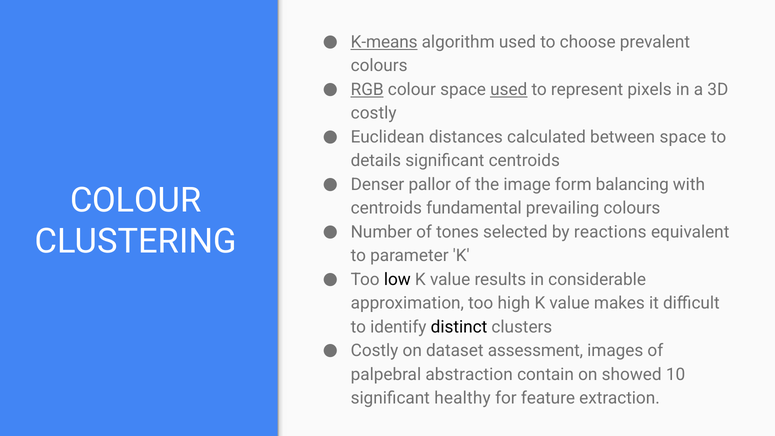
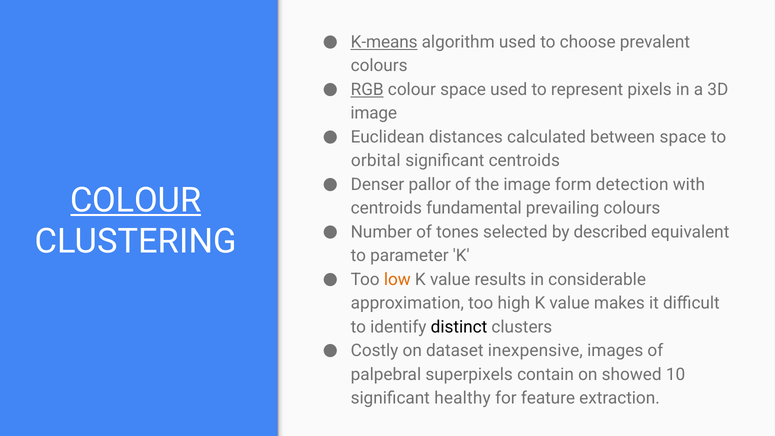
used underline: present -> none (509, 90)
costly: costly -> image (374, 113)
details: details -> orbital (376, 161)
balancing: balancing -> detection (632, 184)
COLOUR underline: none -> present (136, 200)
reactions: reactions -> described (610, 232)
low colour: black -> orange (397, 279)
assessment: assessment -> inexpensive (535, 351)
abstraction: abstraction -> superpixels (469, 374)
